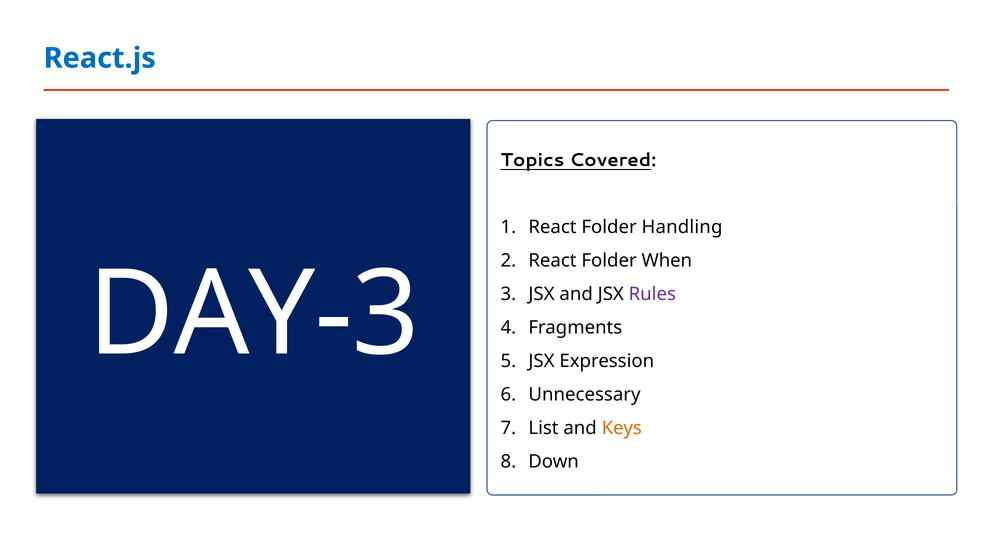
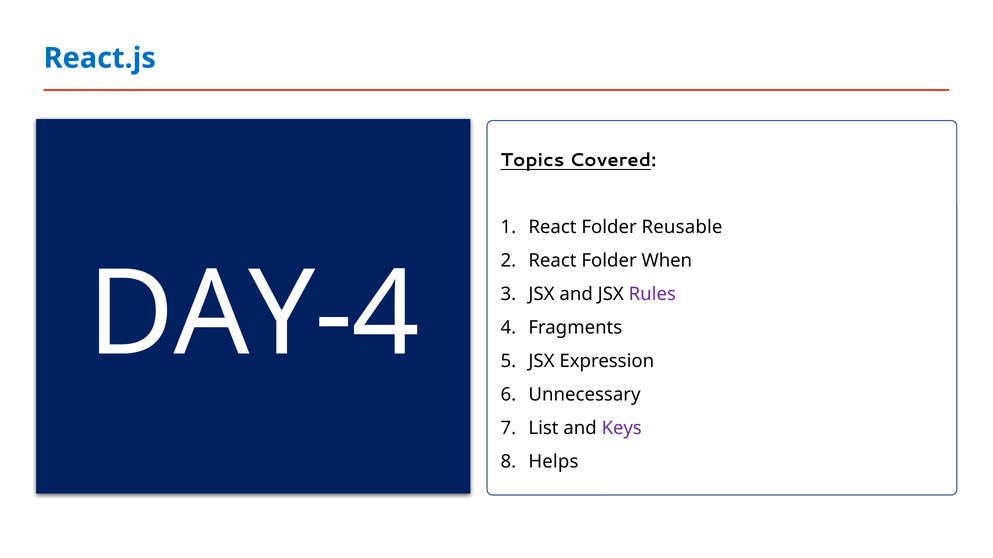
Handling: Handling -> Reusable (682, 227)
DAY-3: DAY-3 -> DAY-4 (254, 315)
Keys colour: orange -> purple (622, 428)
Down: Down -> Helps (553, 462)
